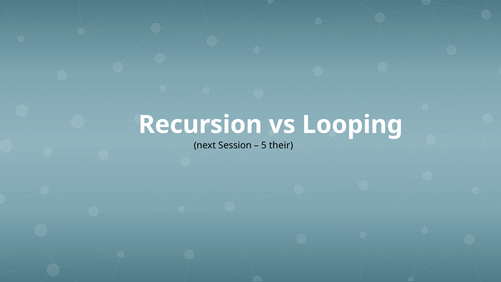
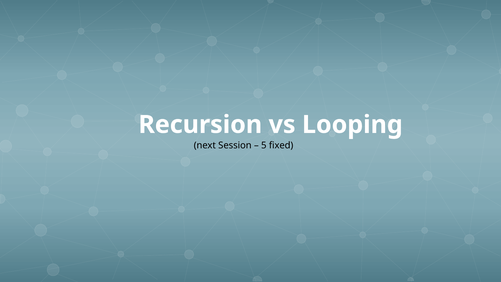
their: their -> fixed (281, 145)
